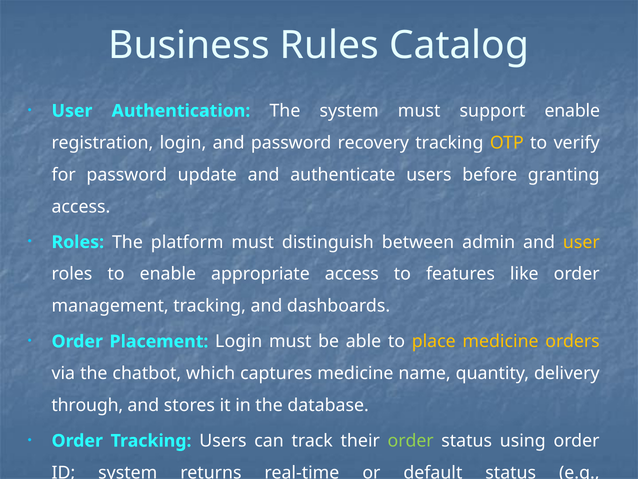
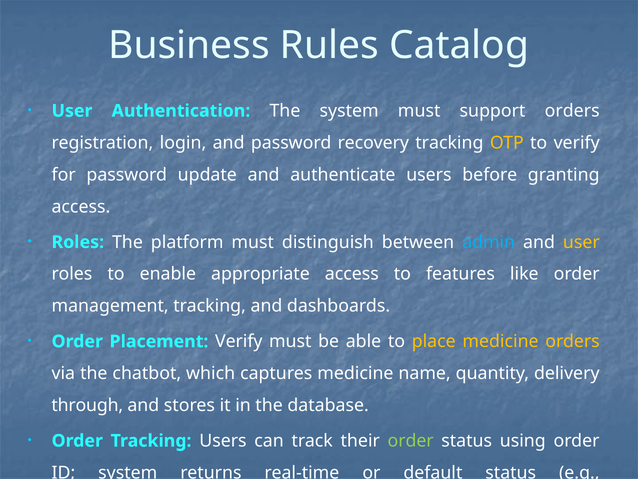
support enable: enable -> orders (572, 111)
admin colour: white -> light blue (489, 242)
Placement Login: Login -> Verify (239, 341)
